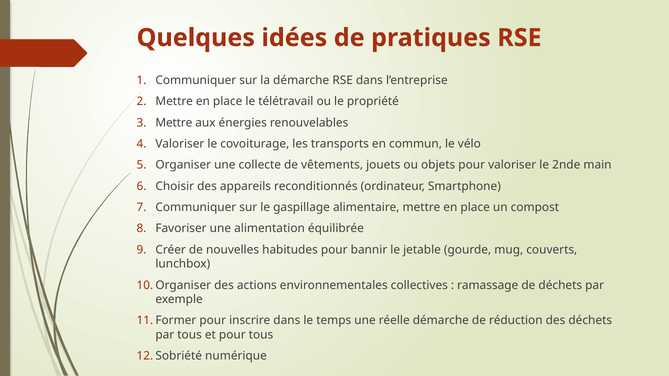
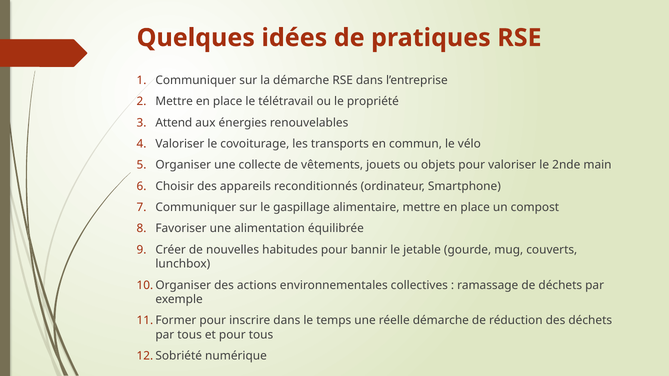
Mettre: Mettre -> Attend (174, 123)
